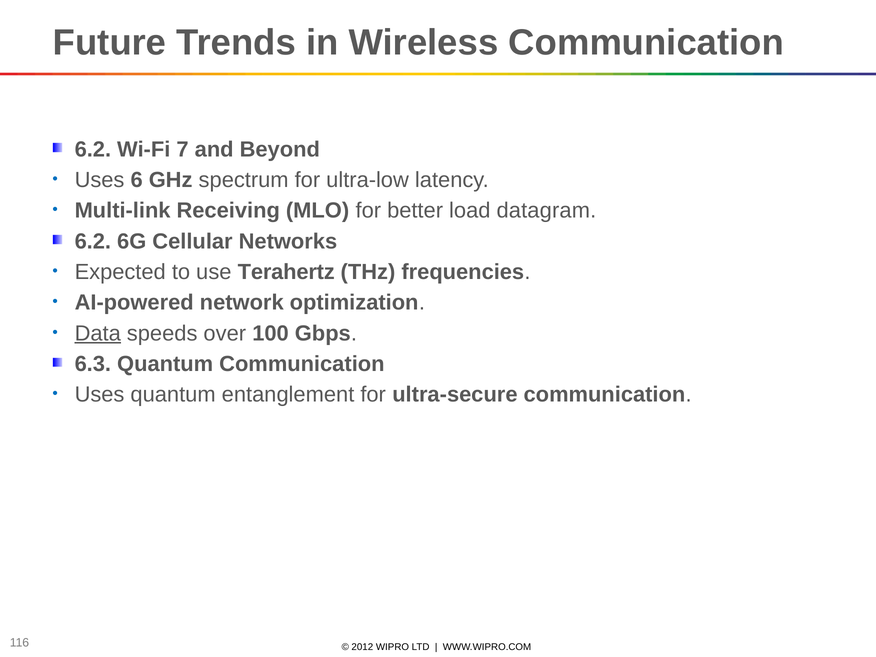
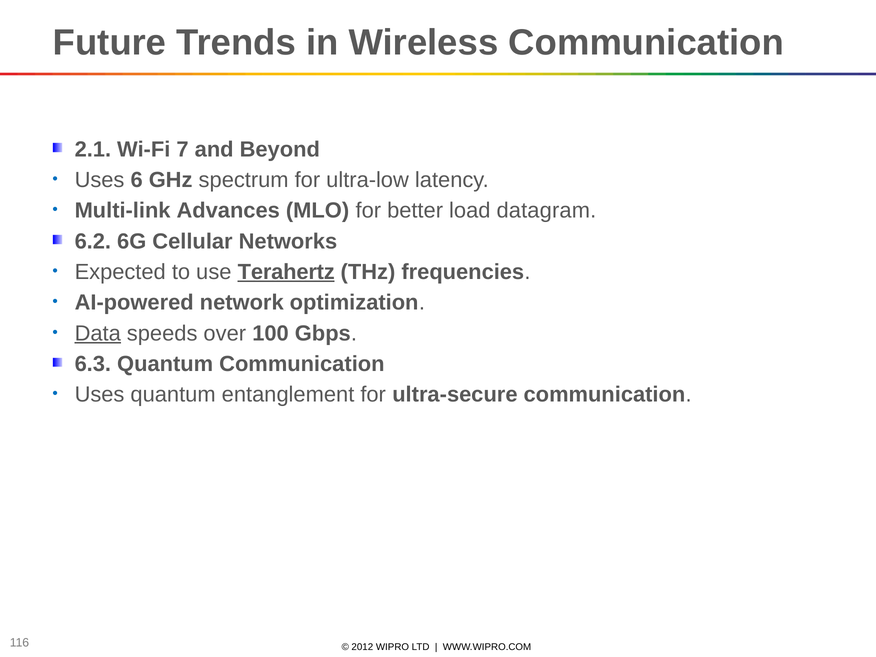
6.2: 6.2 -> 2.1 (93, 149)
Receiving: Receiving -> Advances (228, 211)
Terahertz underline: none -> present (286, 272)
